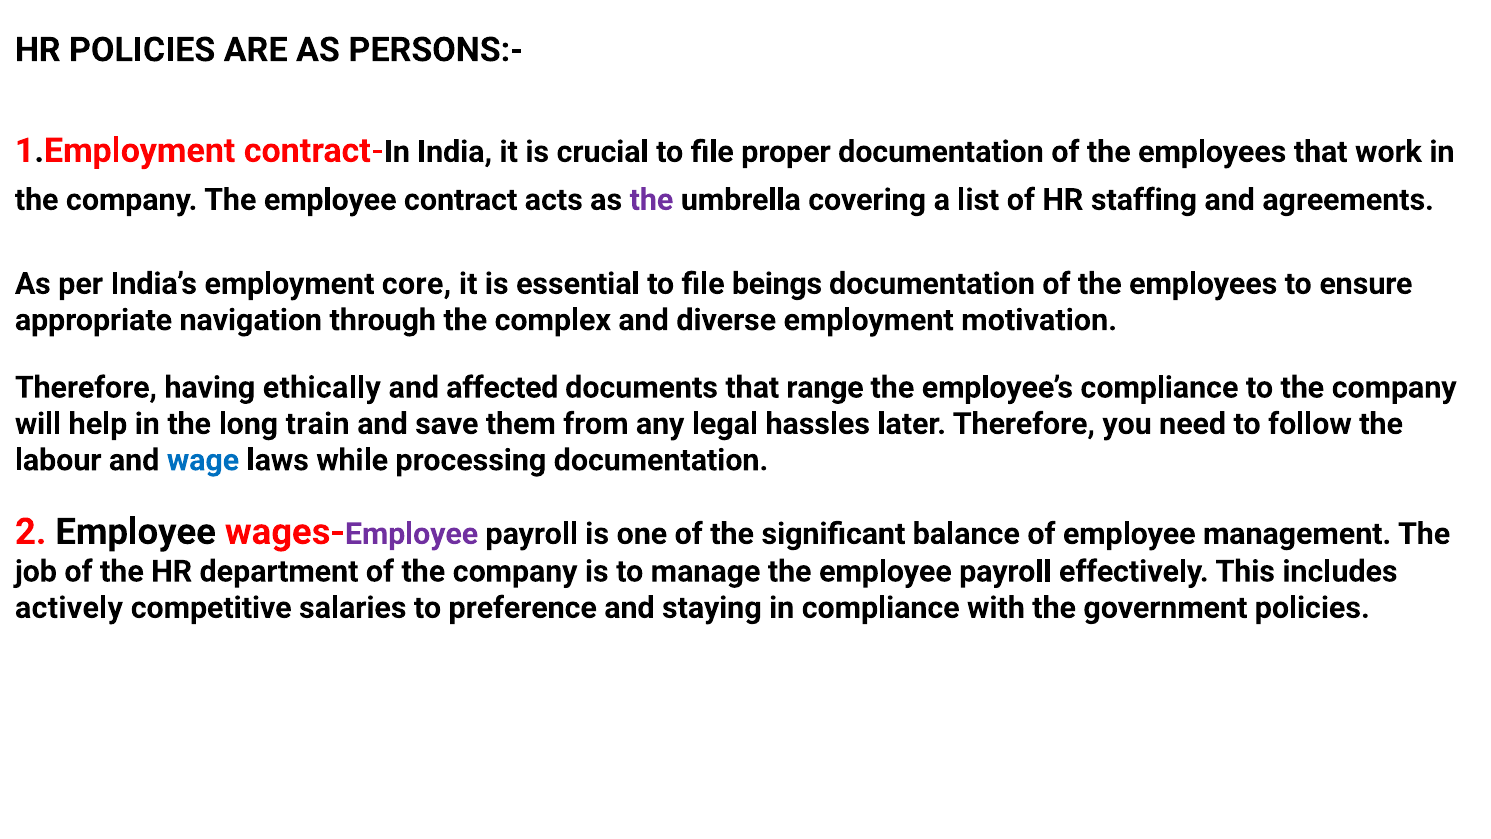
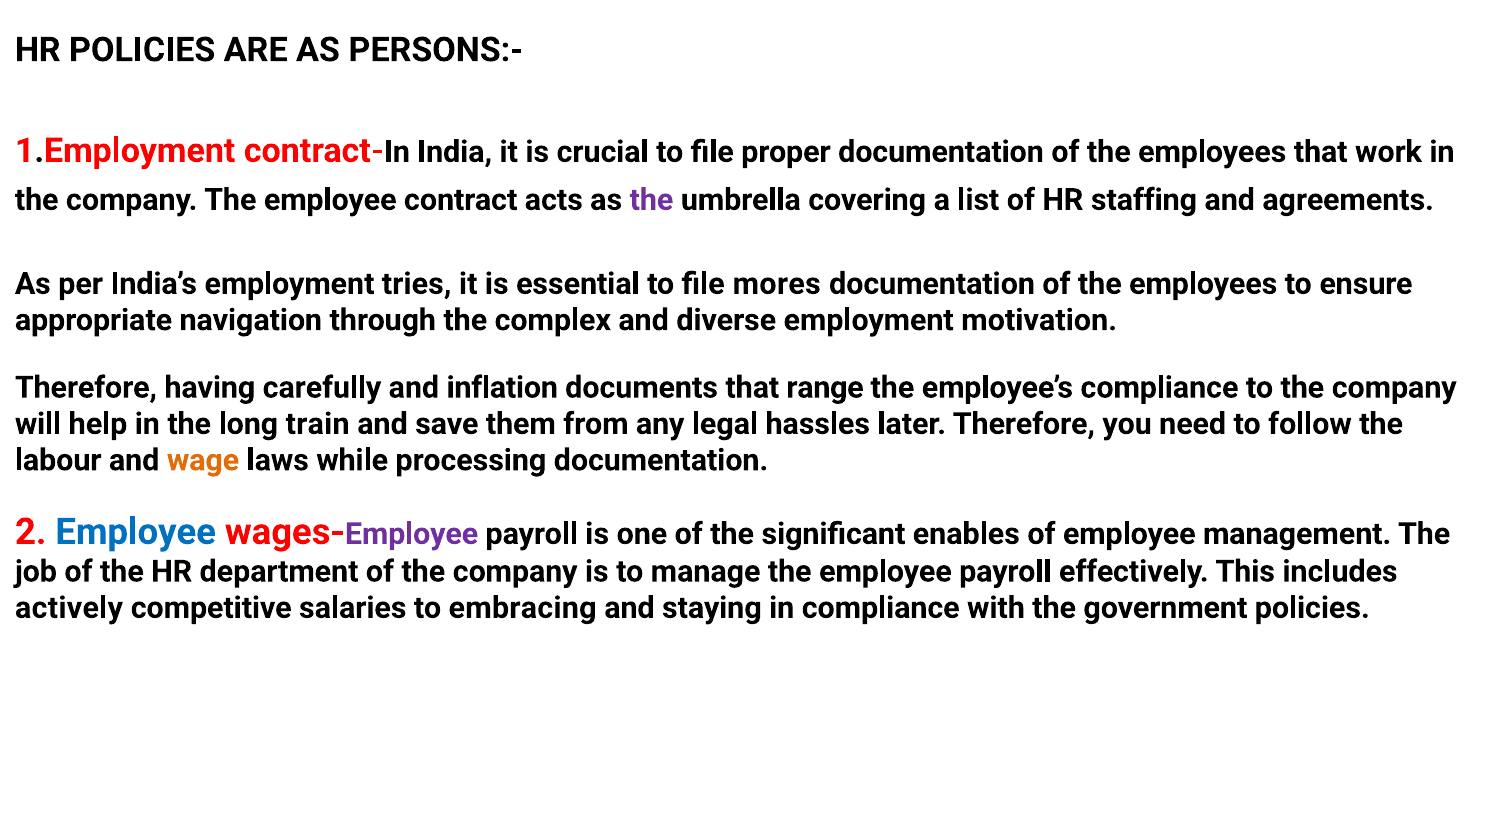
core: core -> tries (417, 284)
beings: beings -> mores (777, 284)
ethically: ethically -> carefully (322, 387)
affected: affected -> inflation (502, 387)
wage colour: blue -> orange (203, 460)
Employee colour: black -> blue (136, 532)
balance: balance -> enables (966, 534)
preference: preference -> embracing (523, 608)
